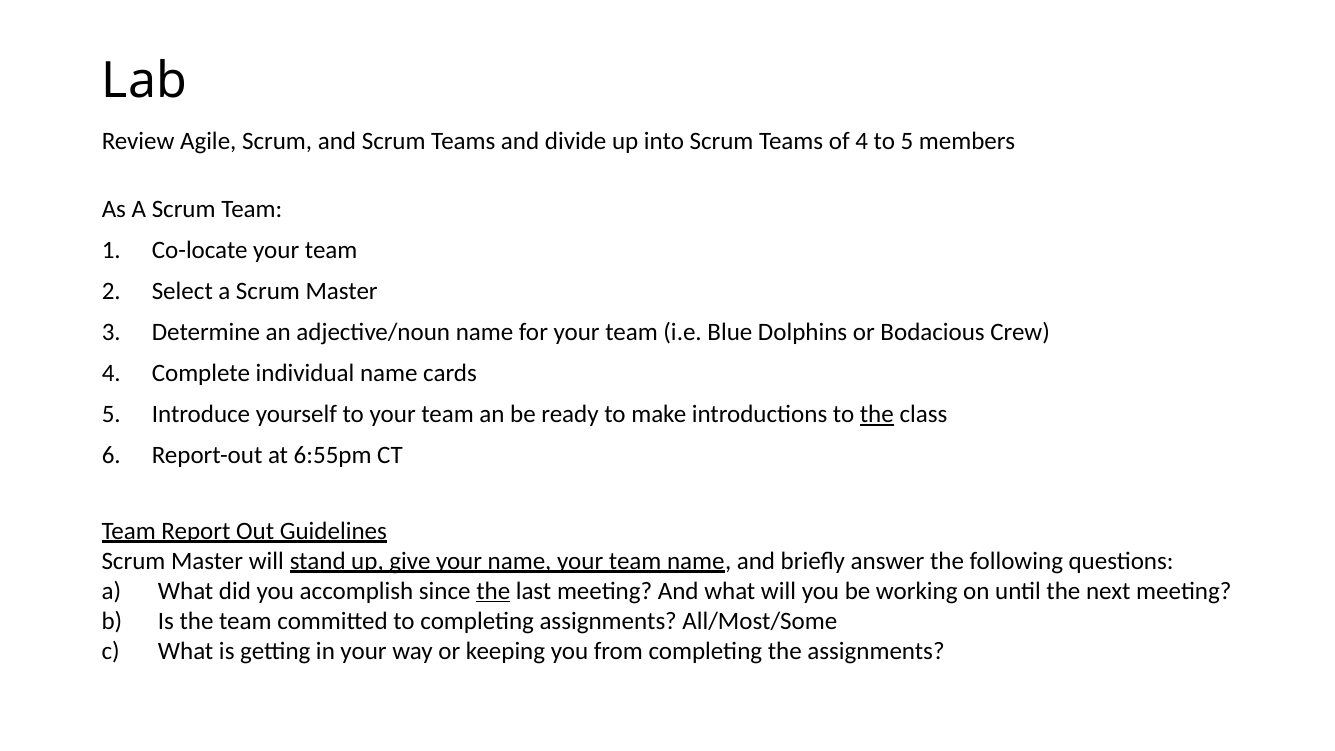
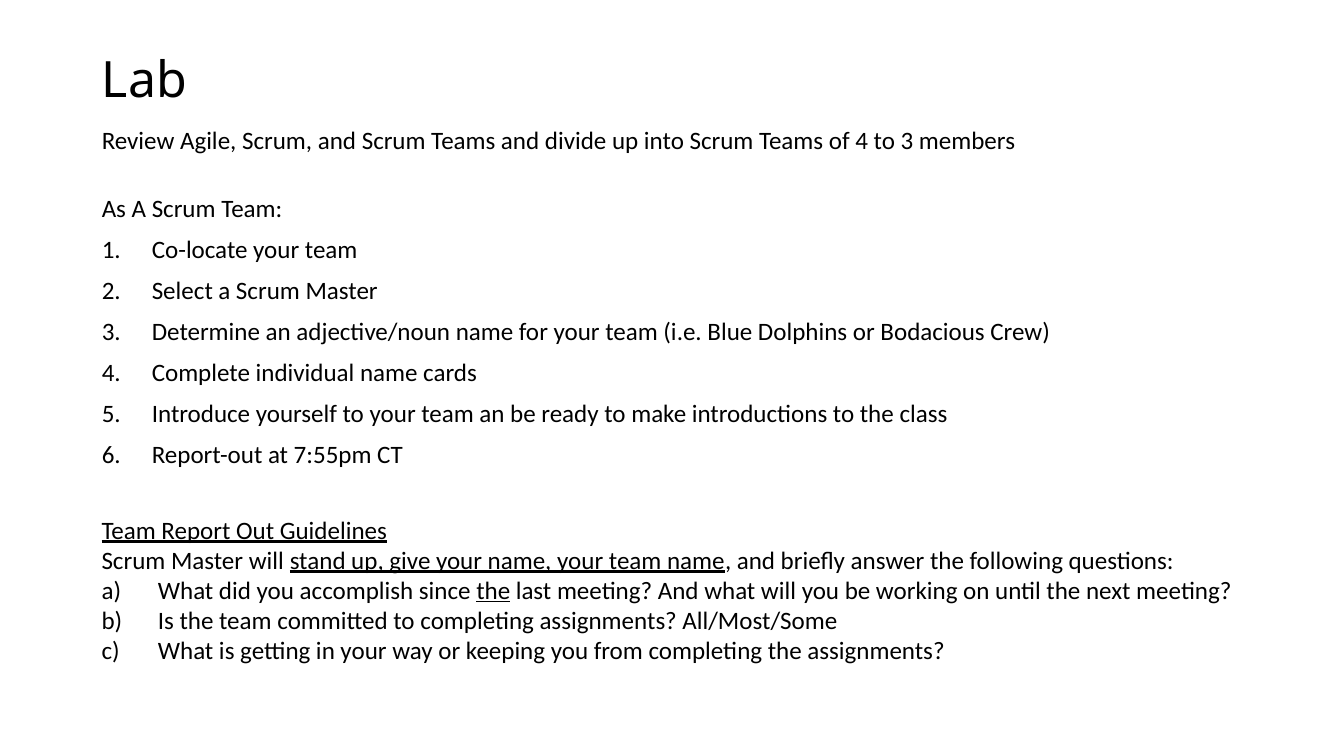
to 5: 5 -> 3 (907, 141)
the underline: present -> none (877, 414)
6:55pm: 6:55pm -> 7:55pm (333, 455)
